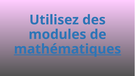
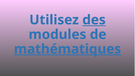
des underline: none -> present (94, 20)
